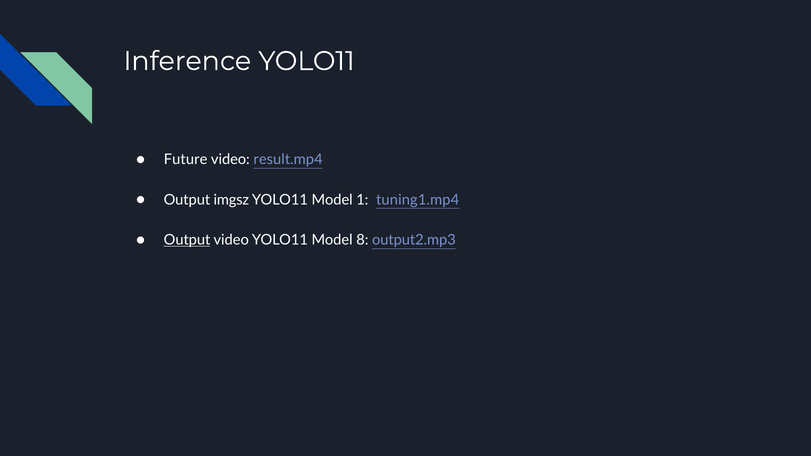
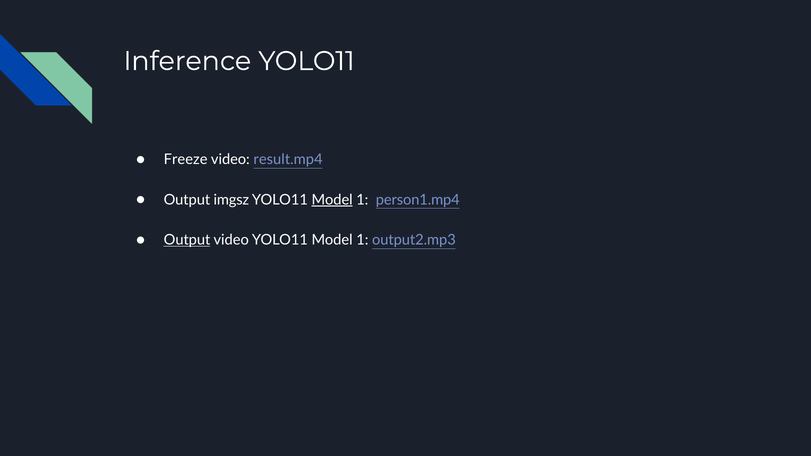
Future: Future -> Freeze (186, 160)
Model underline: none -> present (332, 200)
tuning1.mp4: tuning1.mp4 -> person1.mp4 (418, 200)
video YOLO11 Model 8: 8 -> 1 (362, 240)
